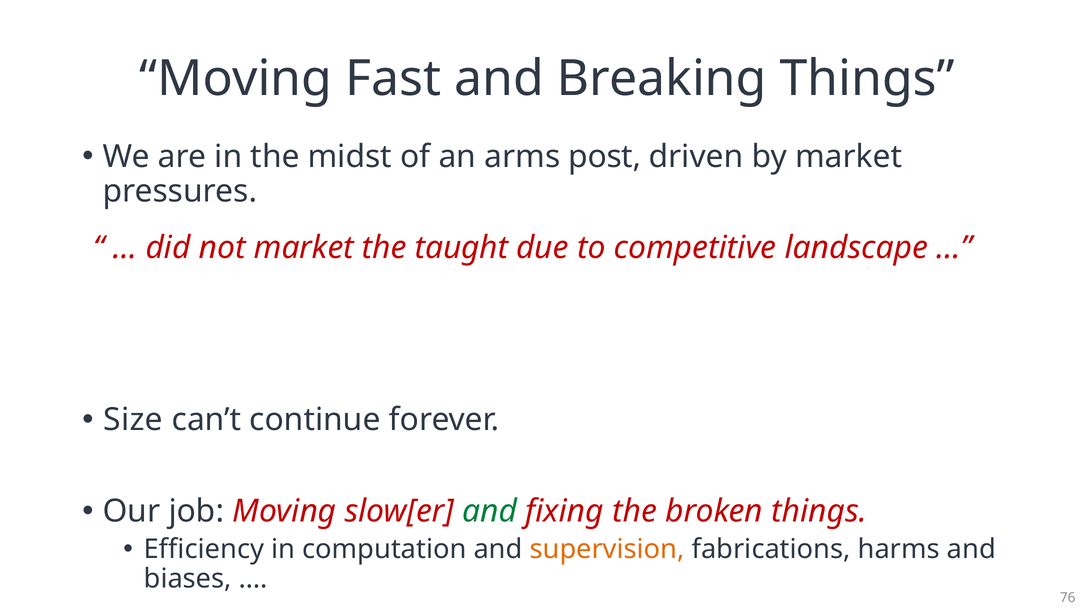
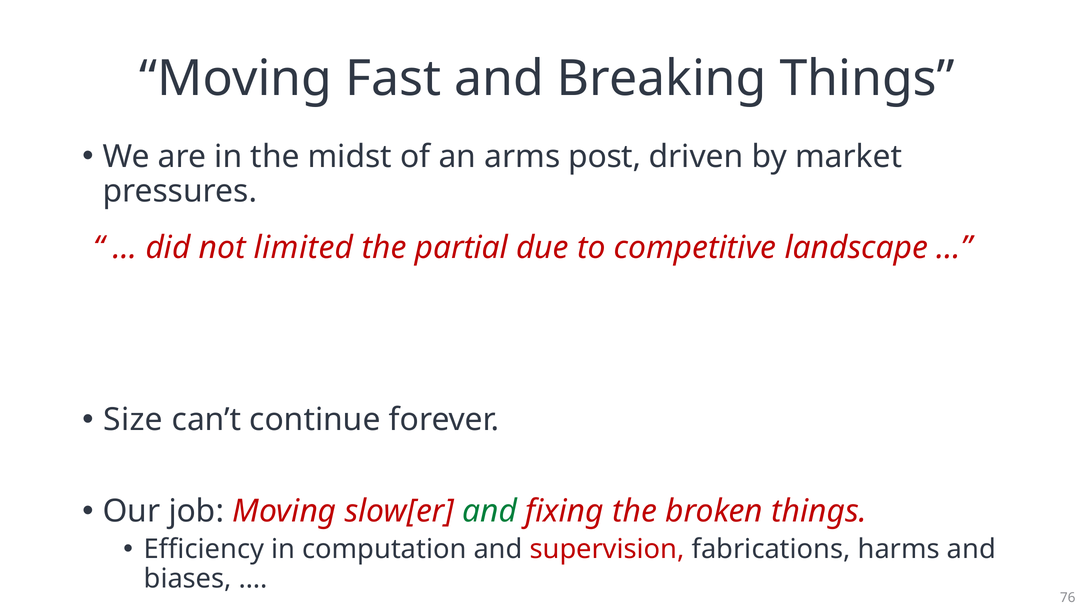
not market: market -> limited (304, 248)
taught: taught -> partial (461, 248)
supervision colour: orange -> red (607, 549)
